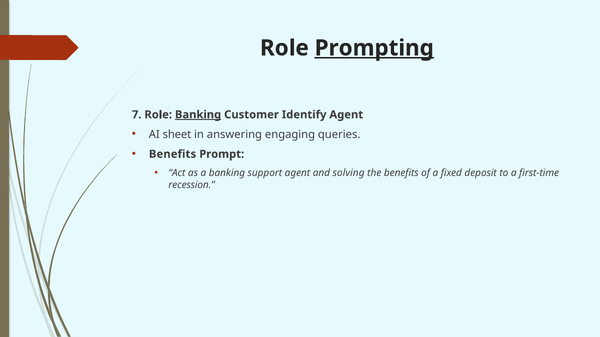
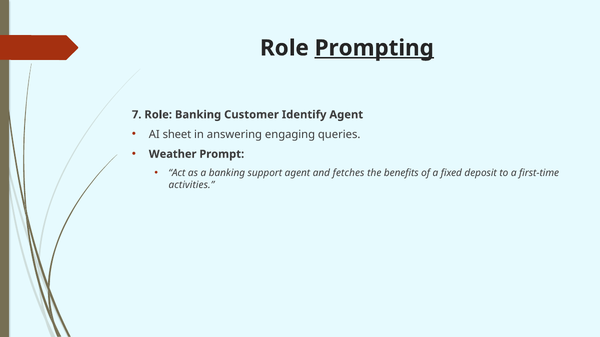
Banking underline: present -> none (198, 115)
Benefits: Benefits -> Weather (173, 154)
solving: solving -> fetches (349, 173)
recession: recession -> activities (191, 185)
